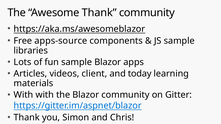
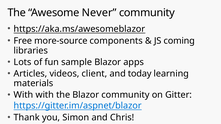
Awesome Thank: Thank -> Never (99, 13)
apps-source: apps-source -> more-source (61, 41)
JS sample: sample -> coming (179, 41)
